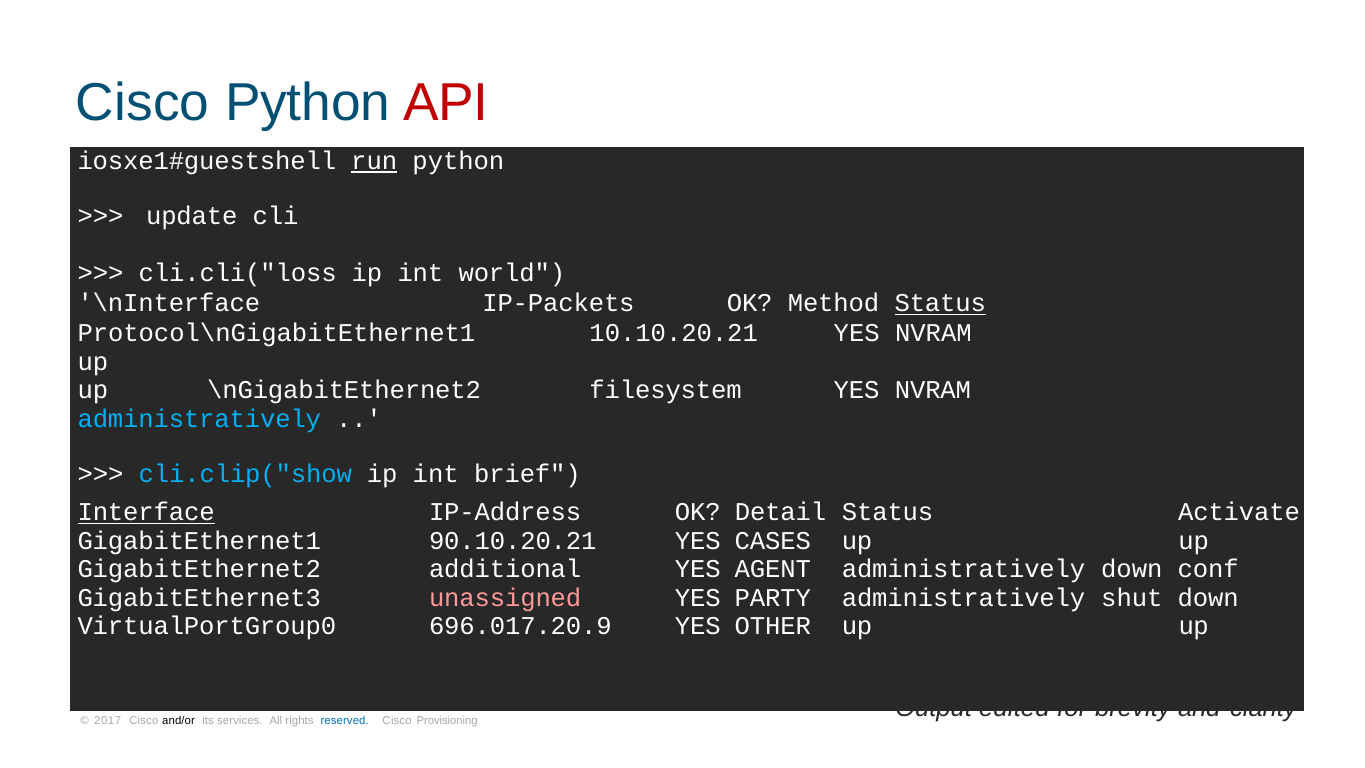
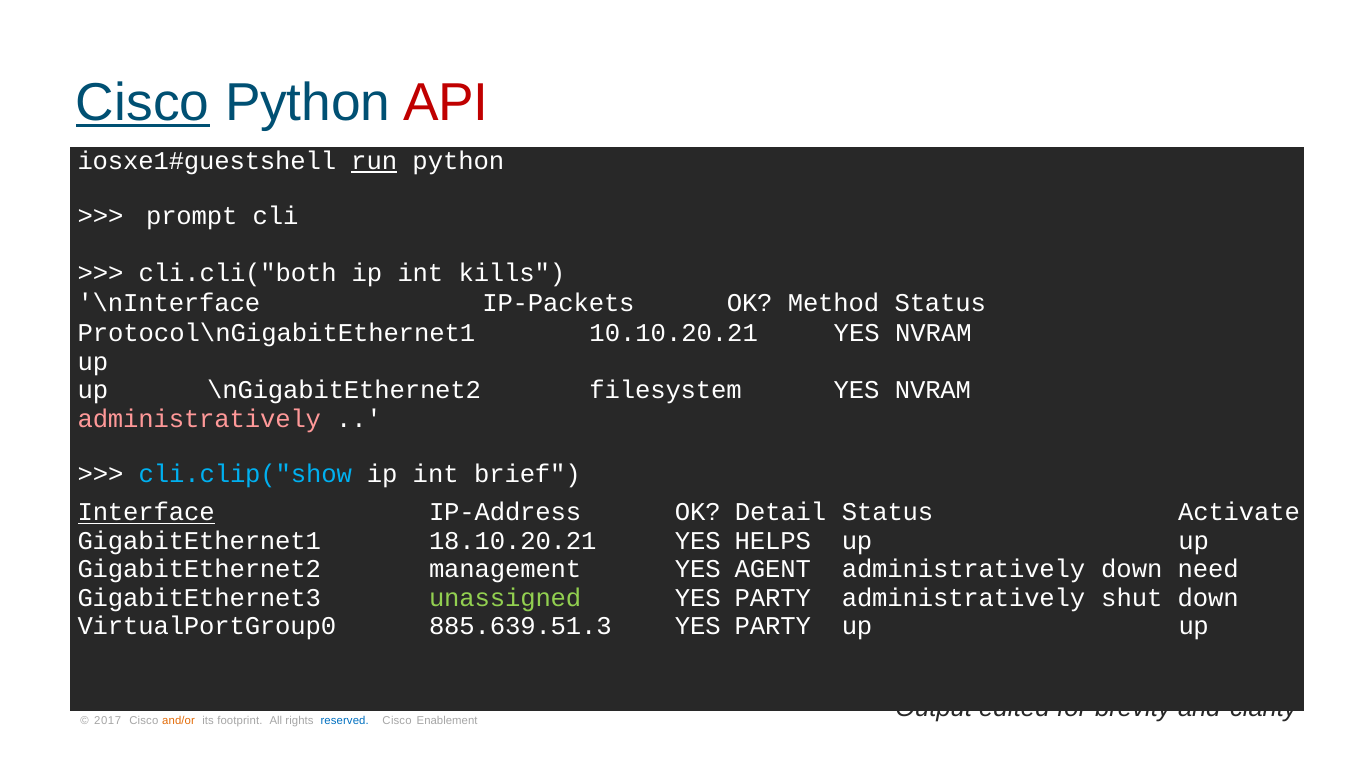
Cisco underline: none -> present (143, 103)
update: update -> prompt (192, 216)
cli.cli("loss: cli.cli("loss -> cli.cli("both (238, 273)
world: world -> kills (512, 273)
Status underline: present -> none (940, 303)
administratively colour: light blue -> pink (199, 419)
90.10.20.21: 90.10.20.21 -> 18.10.20.21 (513, 541)
CASES: CASES -> HELPS (773, 541)
additional: additional -> management (505, 569)
conf: conf -> need (1208, 569)
unassigned colour: pink -> light green (505, 598)
696.017.20.9: 696.017.20.9 -> 885.639.51.3 (520, 626)
OTHER: OTHER -> PARTY (773, 626)
and/or colour: black -> orange (179, 720)
services: services -> footprint (240, 720)
Provisioning: Provisioning -> Enablement (447, 720)
